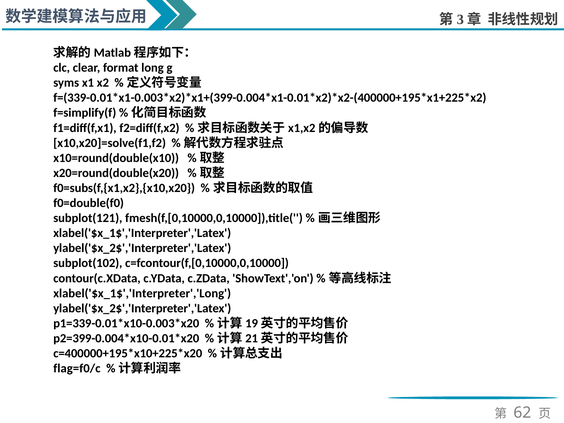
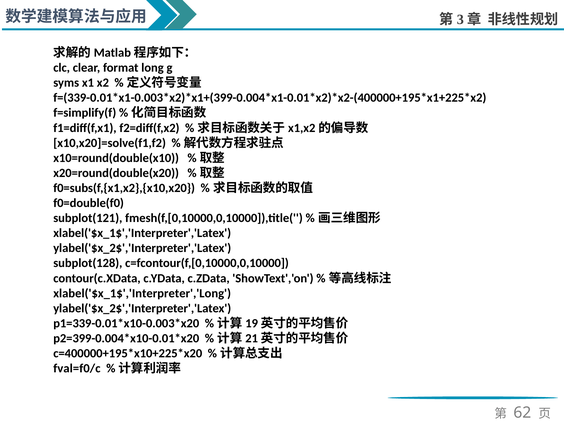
subplot(102: subplot(102 -> subplot(128 (88, 263)
flag=f0/c: flag=f0/c -> fval=f0/c (77, 368)
